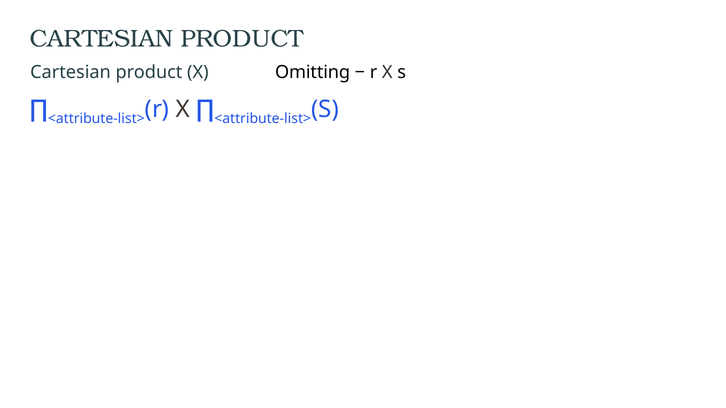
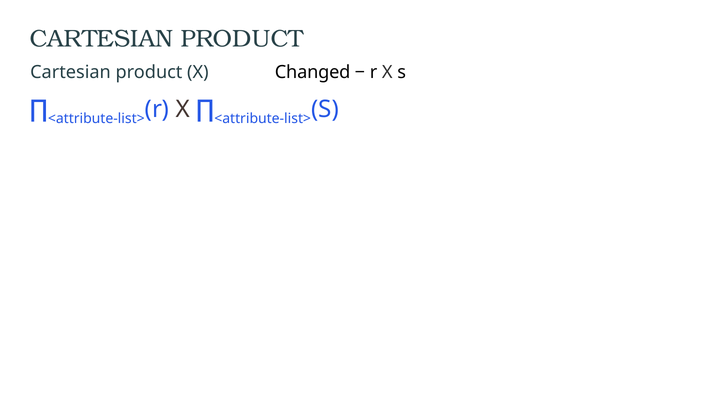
Omitting: Omitting -> Changed (313, 72)
